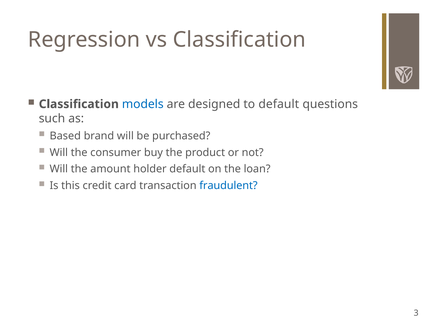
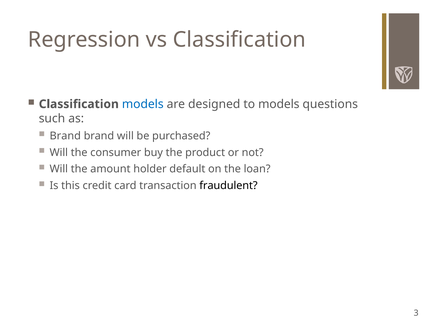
to default: default -> models (279, 104)
Based: Based -> Brand (65, 136)
fraudulent colour: blue -> black (228, 186)
